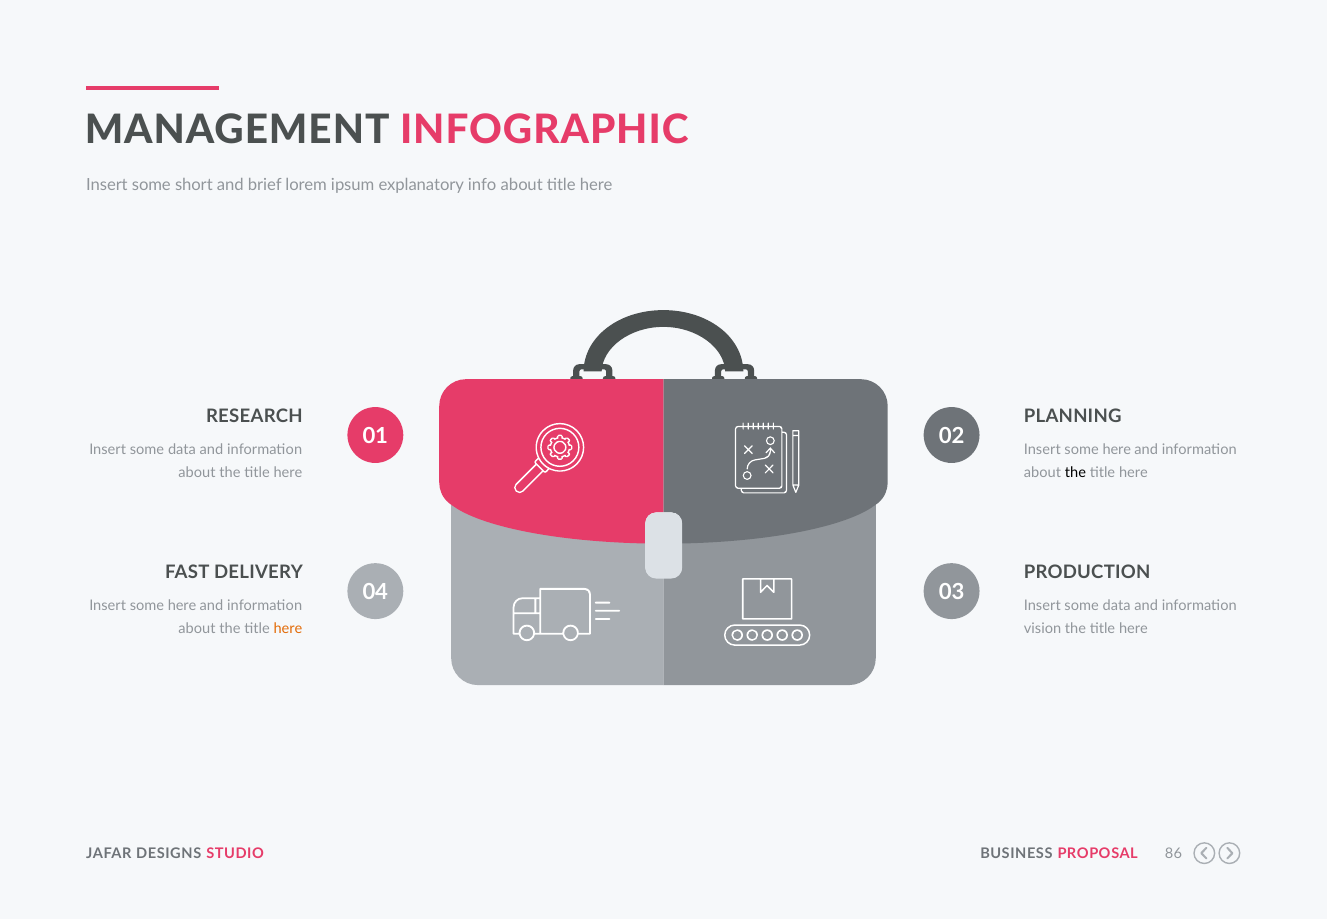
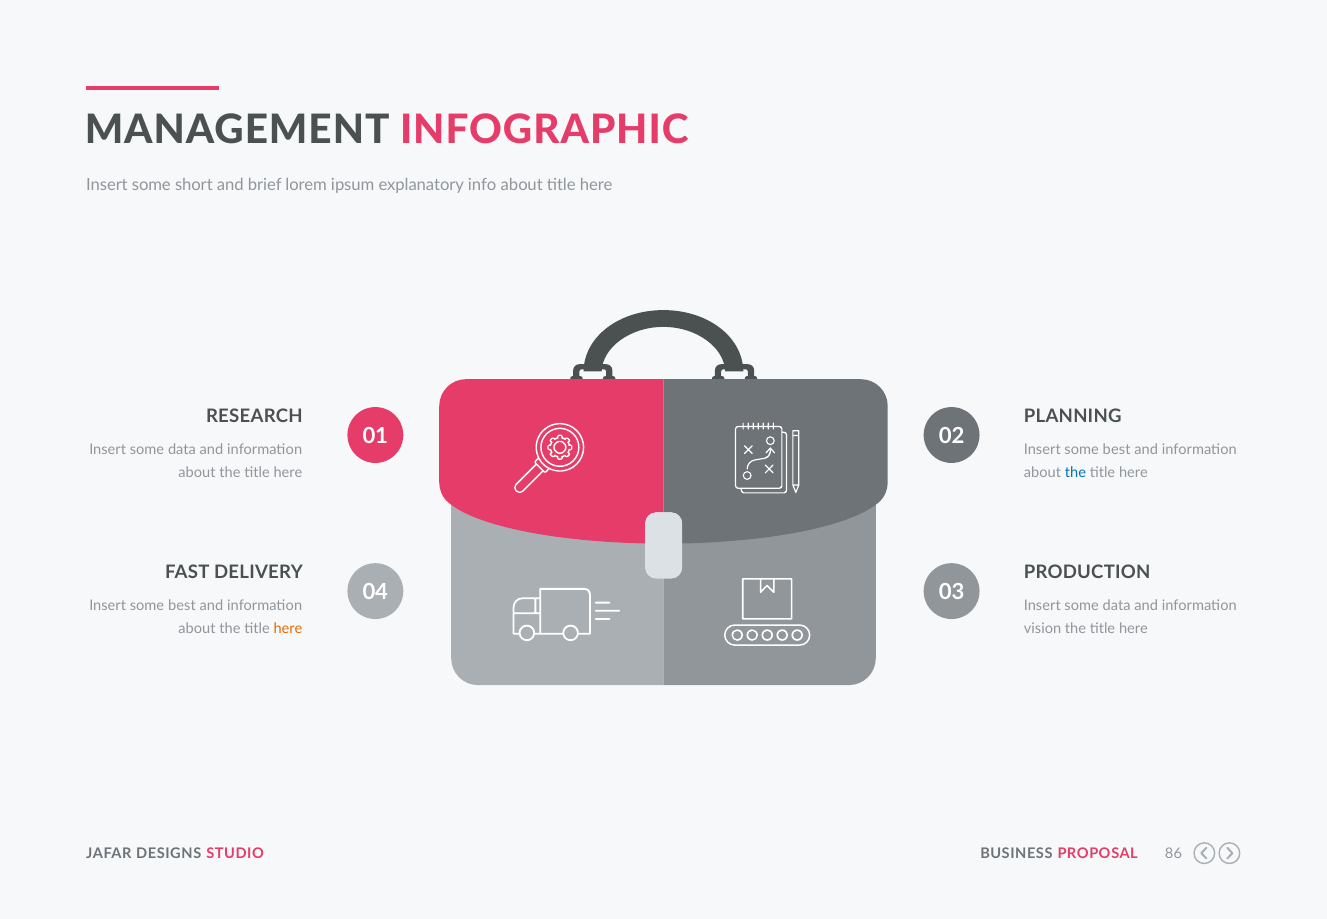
here: here -> best (1117, 450)
the colour: black -> blue (1075, 473)
here: here -> best (182, 606)
